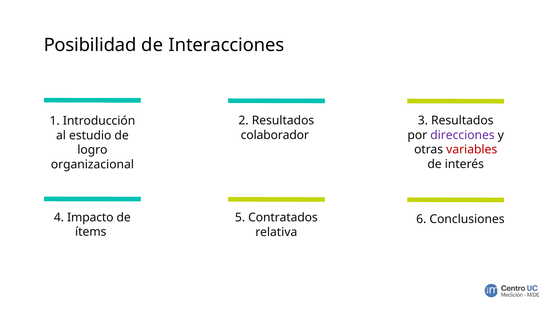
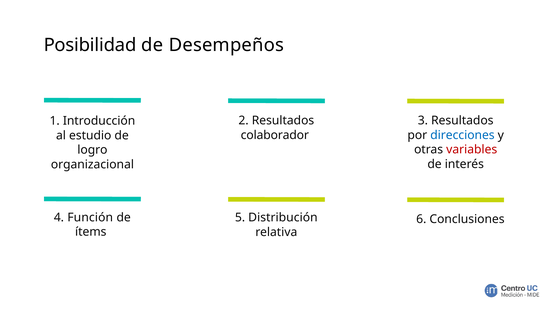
Interacciones: Interacciones -> Desempeños (226, 45)
direcciones colour: purple -> blue (462, 135)
Impacto: Impacto -> Función (90, 218)
Contratados: Contratados -> Distribución (283, 218)
